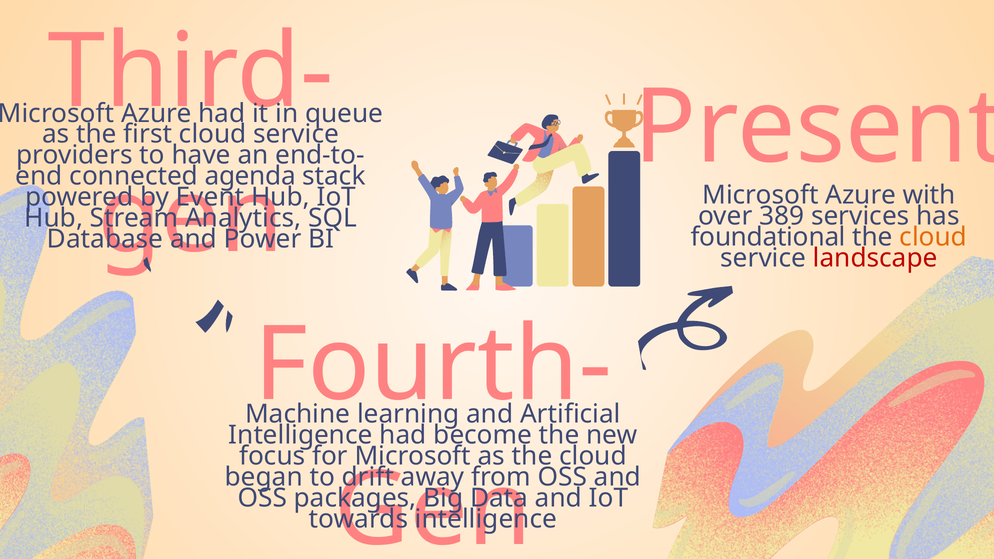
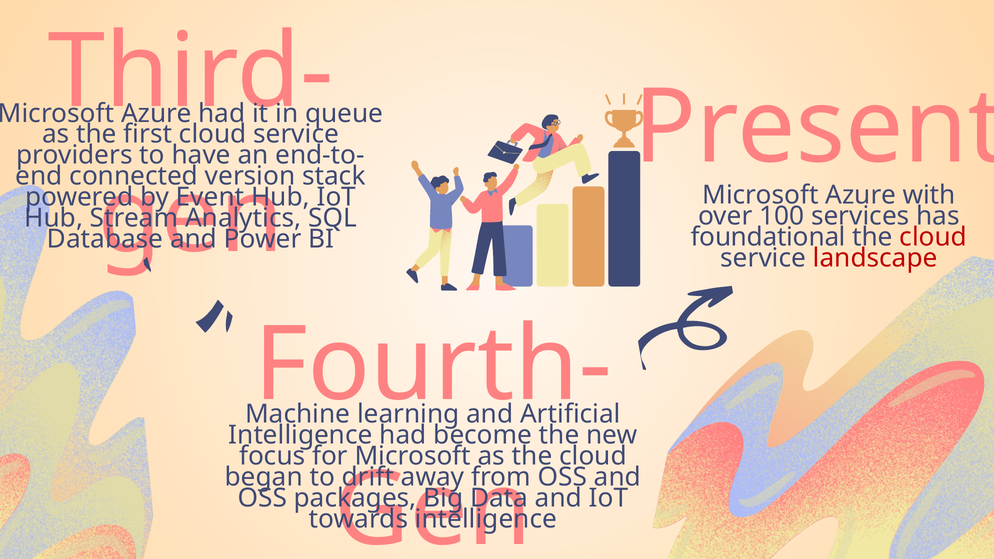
agenda: agenda -> version (250, 176)
389: 389 -> 100 (782, 216)
cloud colour: orange -> red (933, 237)
